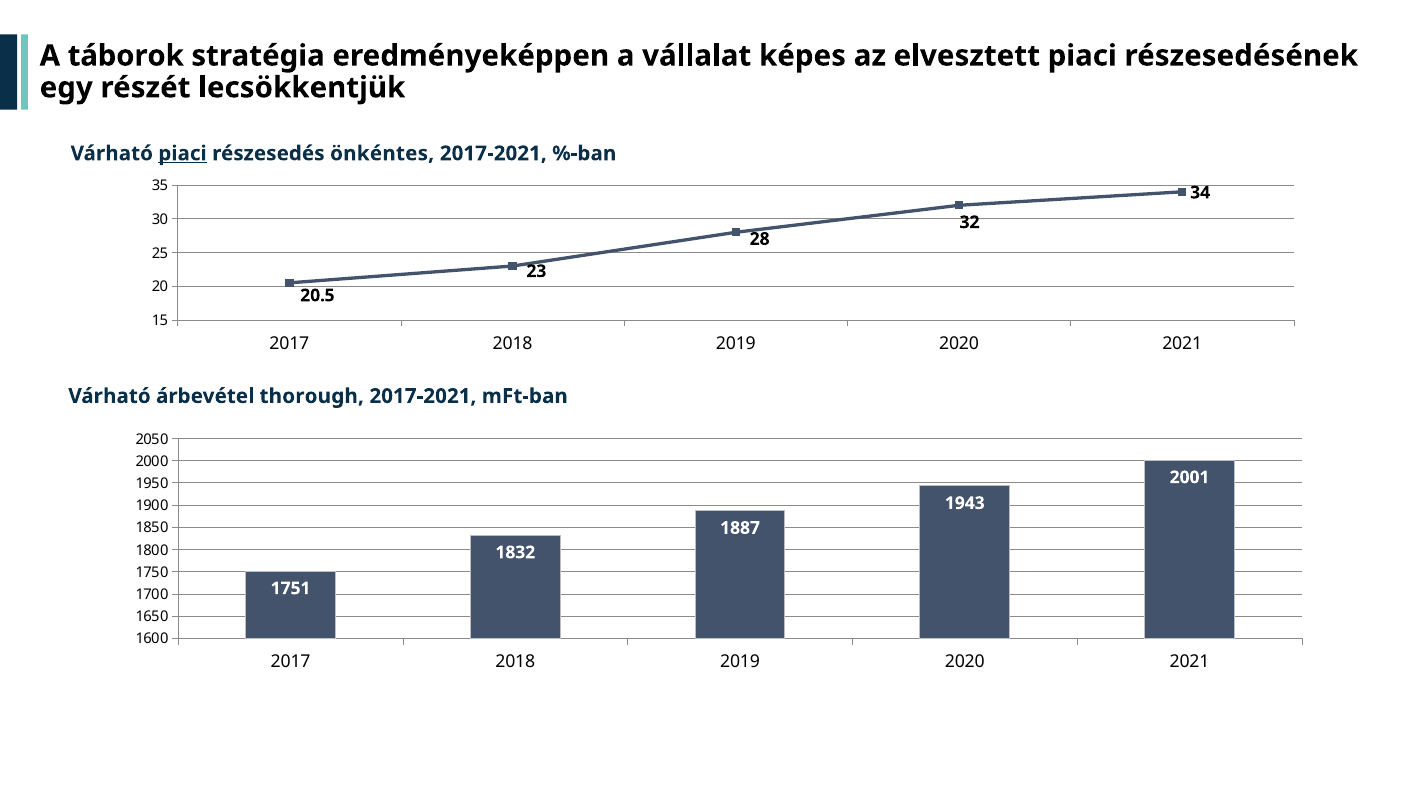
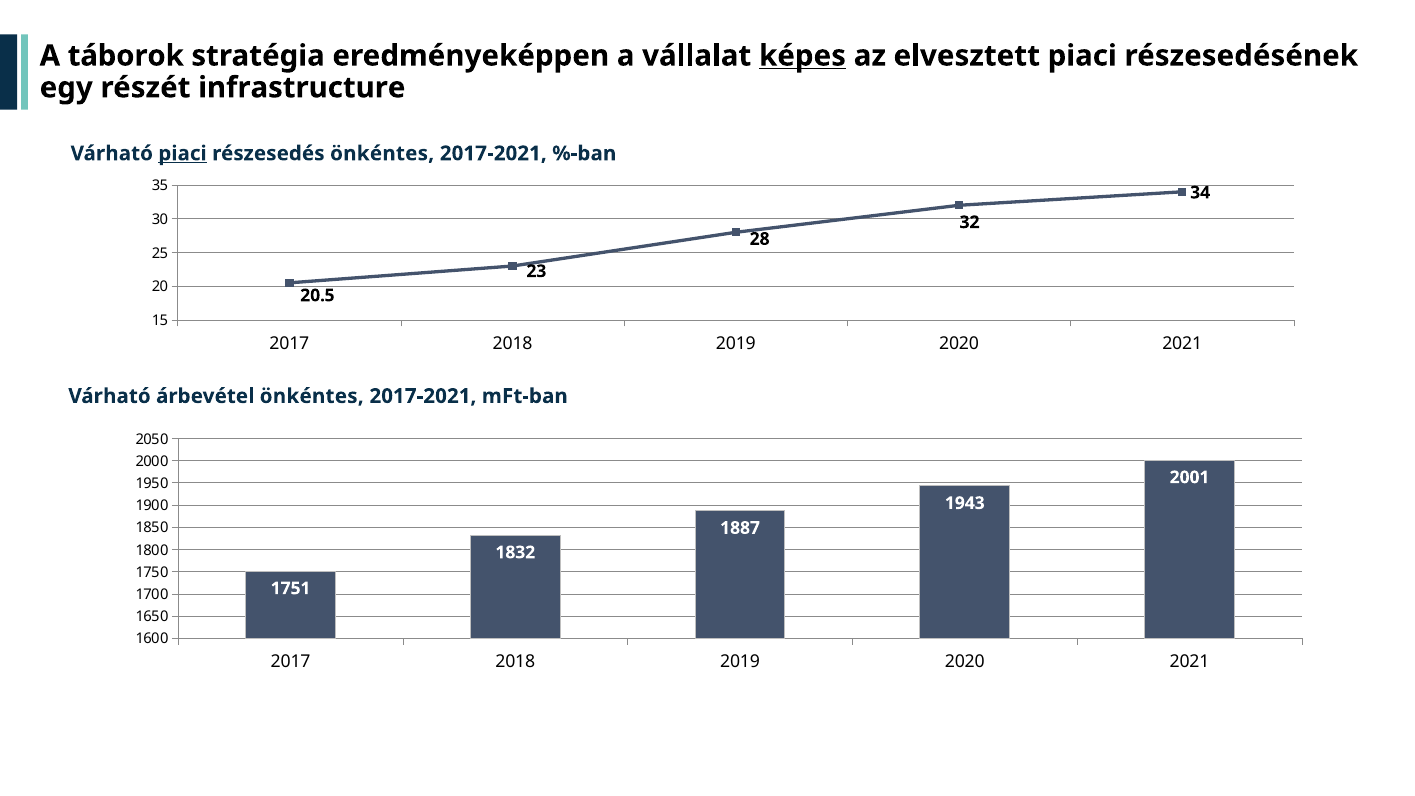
képes underline: none -> present (802, 56)
lecsökkentjük: lecsökkentjük -> infrastructure (302, 88)
árbevétel thorough: thorough -> önkéntes (312, 396)
